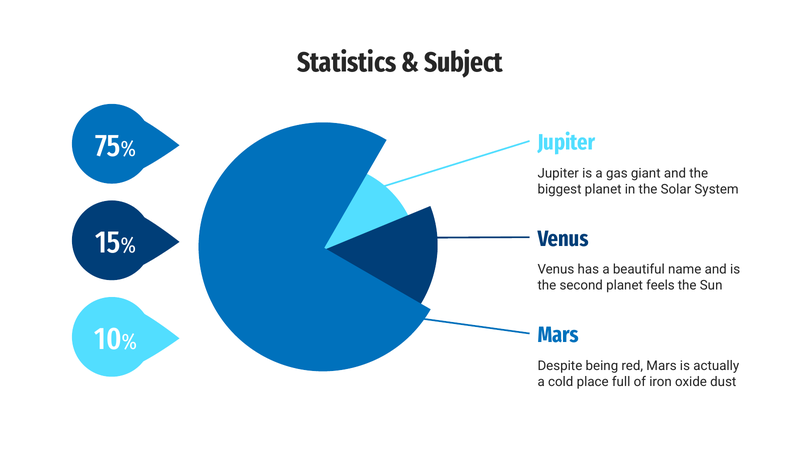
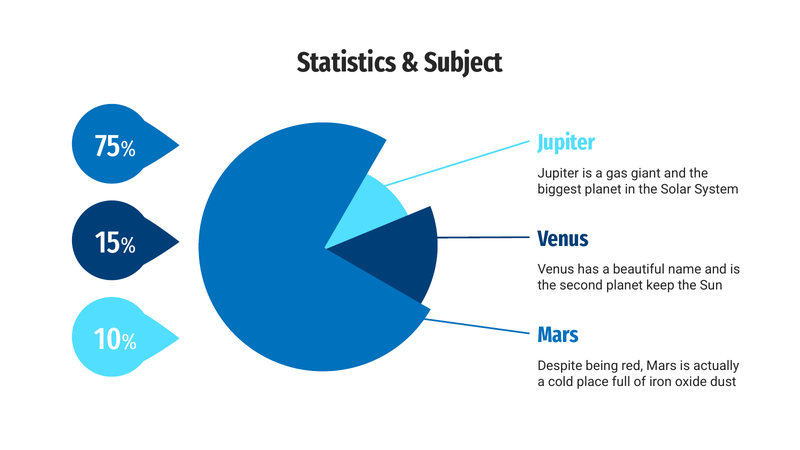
feels: feels -> keep (660, 285)
